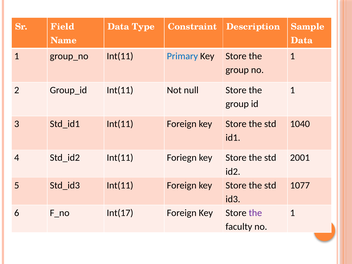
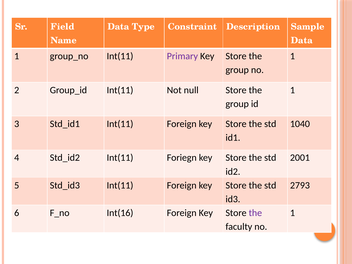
Primary colour: blue -> purple (182, 56)
1077: 1077 -> 2793 (300, 185)
Int(17: Int(17 -> Int(16 (120, 213)
